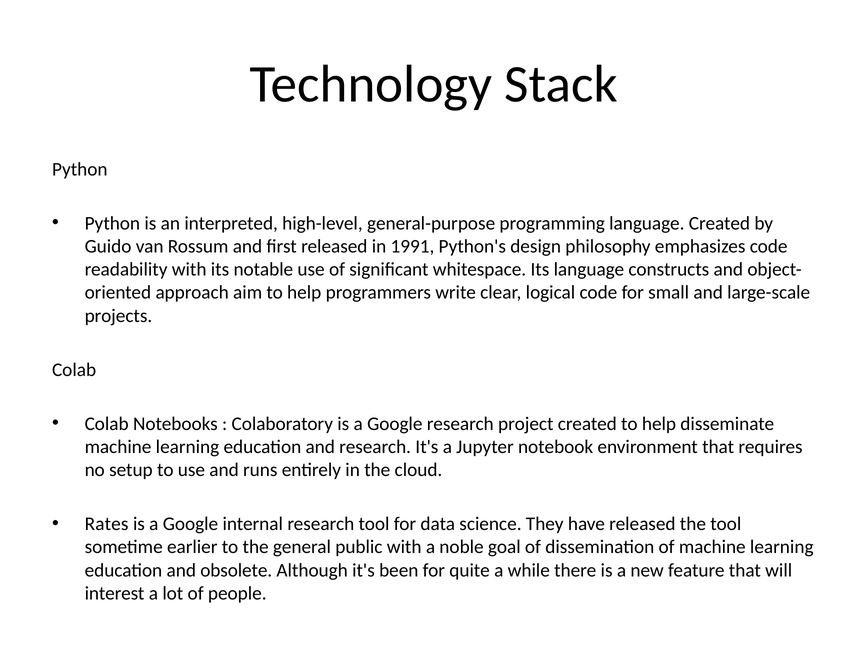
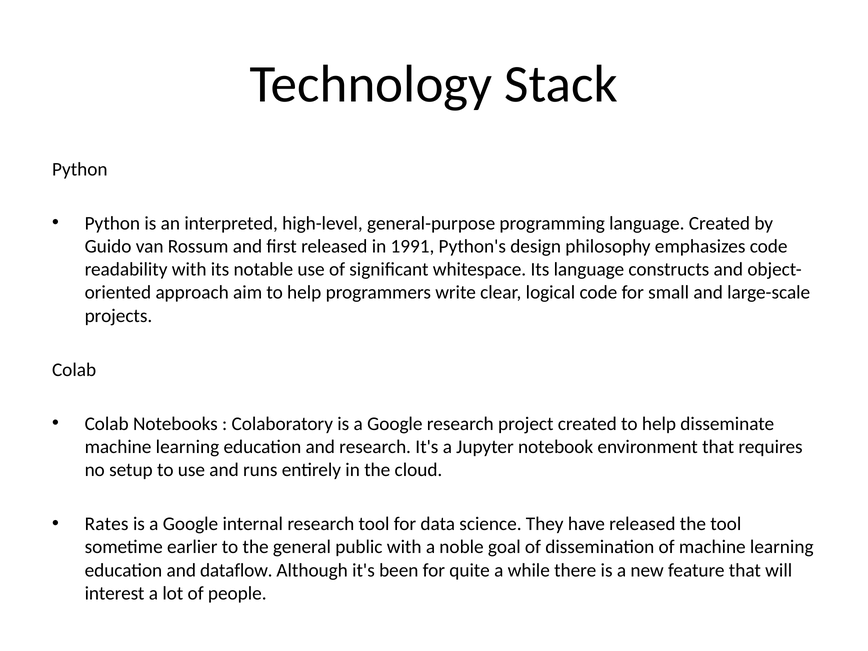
obsolete: obsolete -> dataflow (236, 570)
